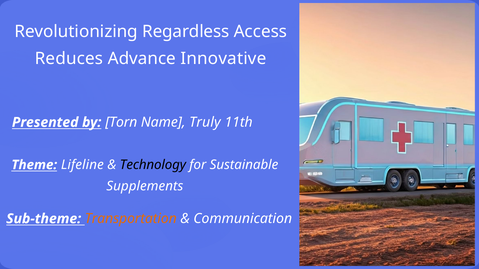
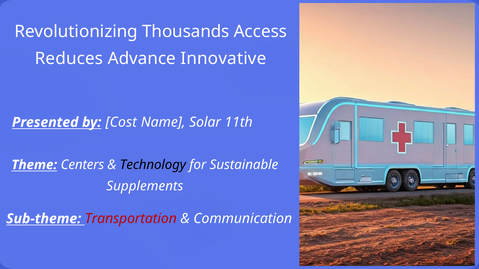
Regardless: Regardless -> Thousands (186, 32)
Torn: Torn -> Cost (121, 123)
Truly: Truly -> Solar (205, 123)
Lifeline: Lifeline -> Centers (82, 165)
Transportation colour: orange -> red (131, 219)
